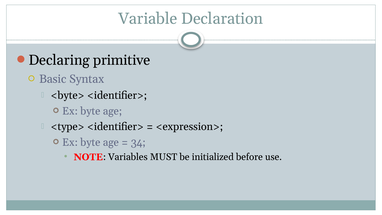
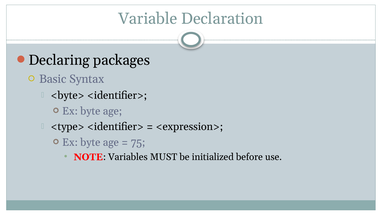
primitive: primitive -> packages (122, 60)
34: 34 -> 75 (138, 142)
